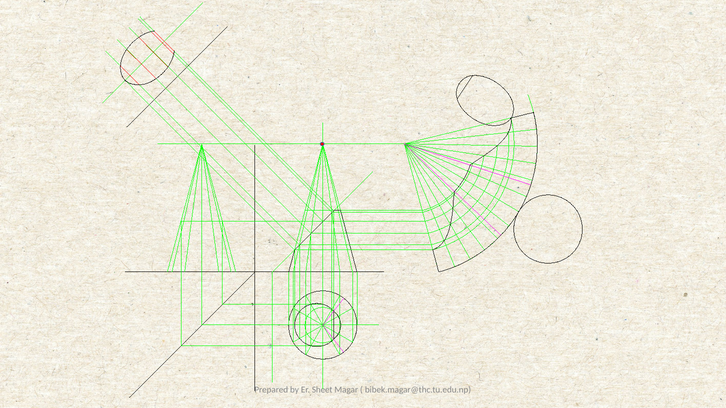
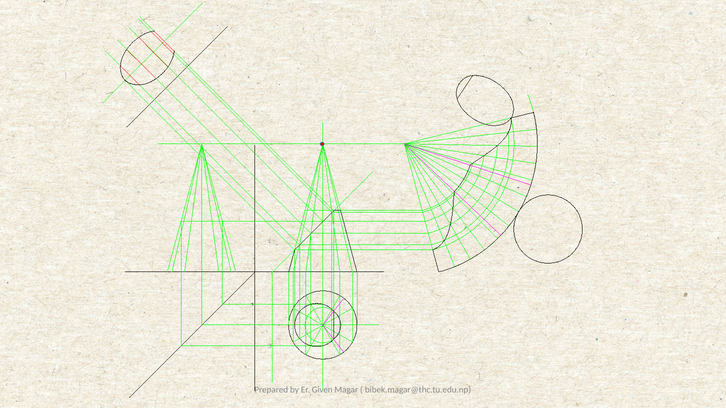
Sheet: Sheet -> Given (322, 390)
